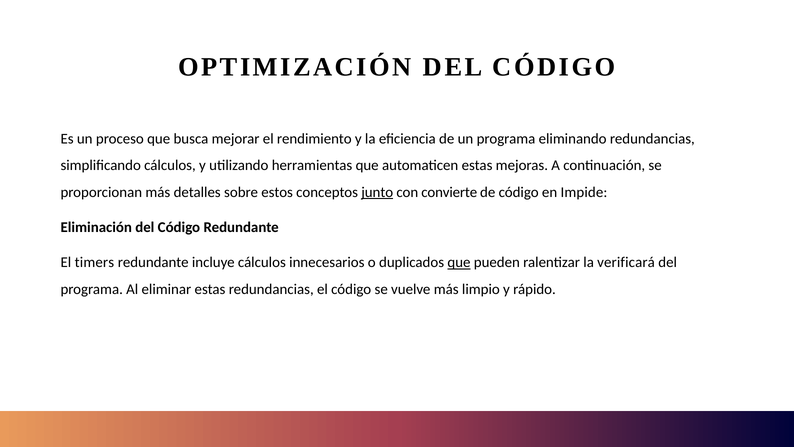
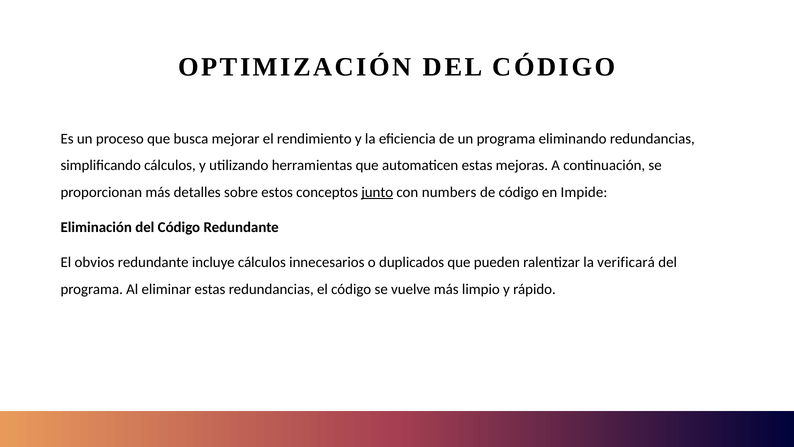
convierte: convierte -> numbers (449, 192)
timers: timers -> obvios (94, 262)
que underline: present -> none (459, 262)
